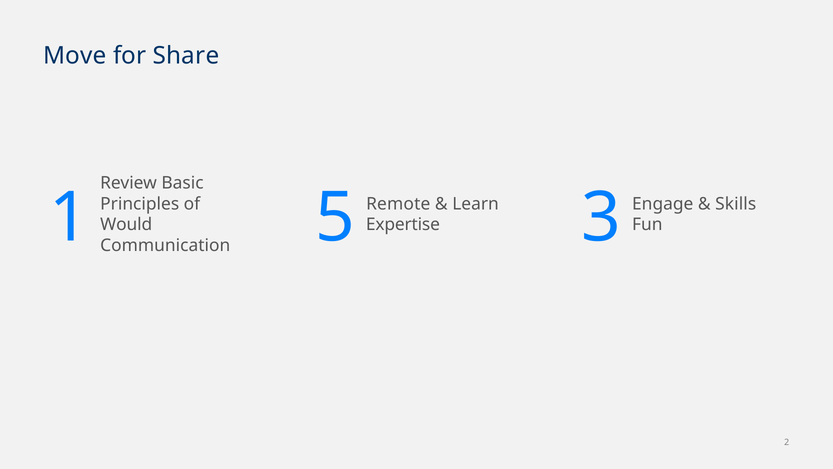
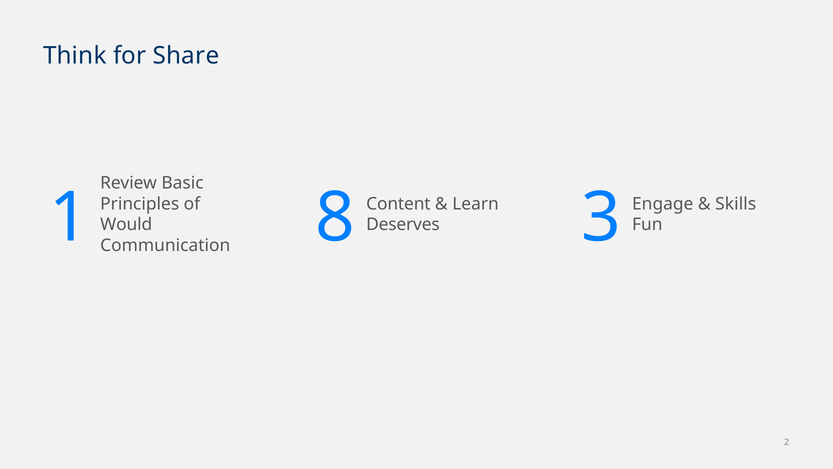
Move: Move -> Think (75, 56)
5: 5 -> 8 (335, 218)
Remote: Remote -> Content (398, 204)
Expertise: Expertise -> Deserves (403, 224)
